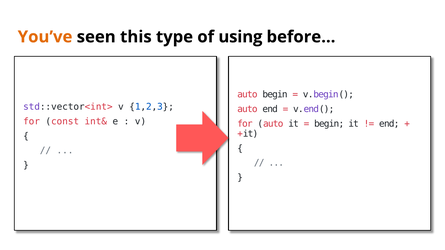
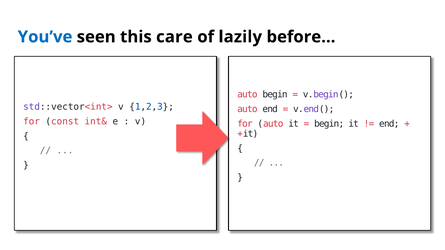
You’ve colour: orange -> blue (45, 37)
type: type -> care (174, 37)
using: using -> lazily (240, 37)
